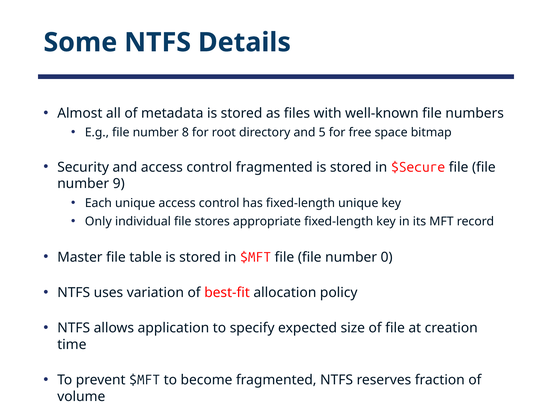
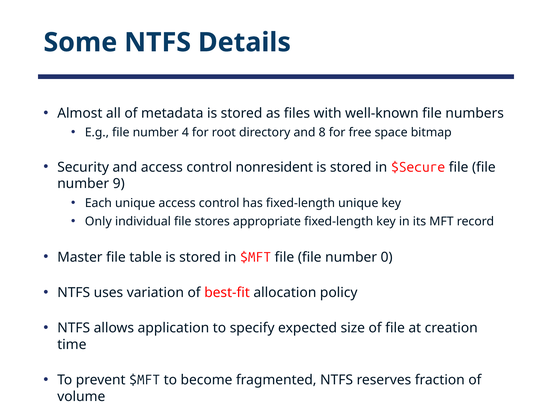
8: 8 -> 4 (185, 133)
5: 5 -> 8 (322, 133)
control fragmented: fragmented -> nonresident (274, 167)
